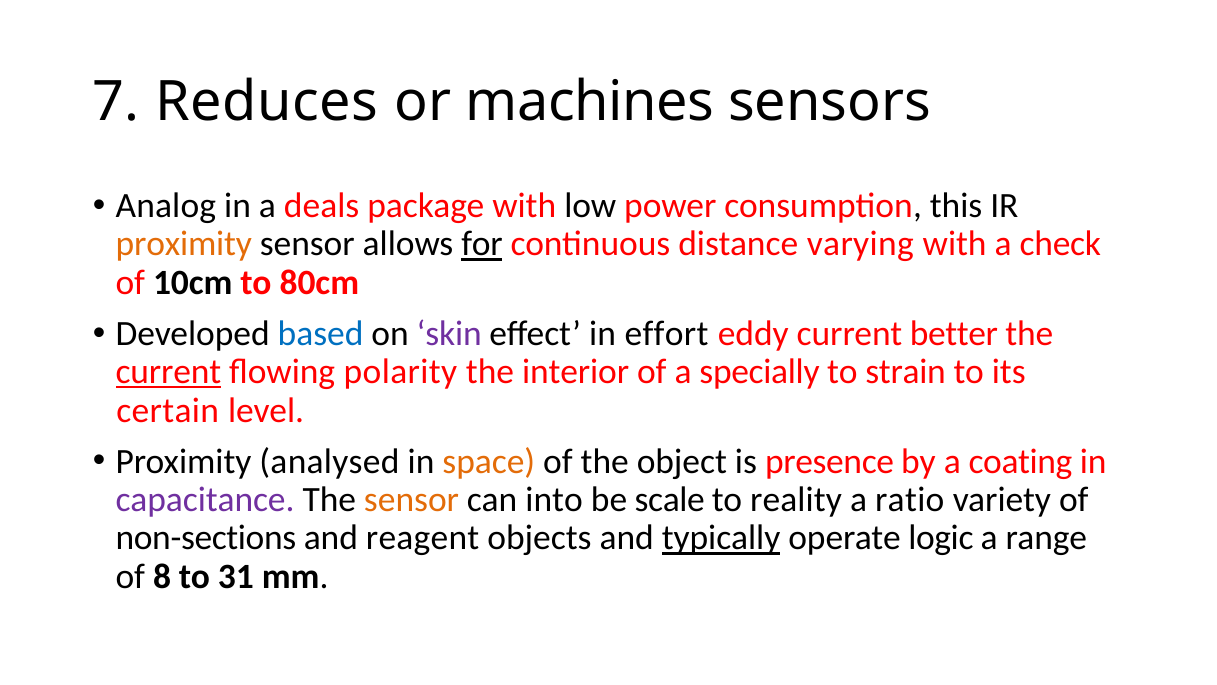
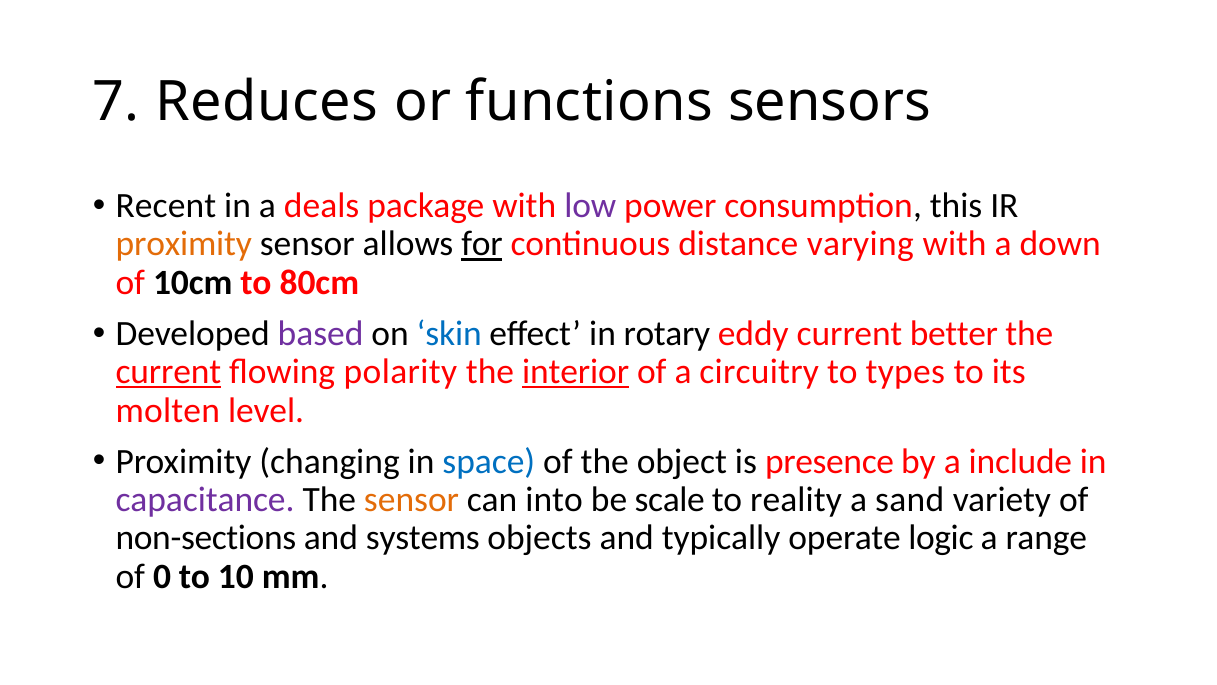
machines: machines -> functions (589, 102)
Analog: Analog -> Recent (166, 206)
low colour: black -> purple (590, 206)
check: check -> down (1060, 244)
based colour: blue -> purple (321, 333)
skin colour: purple -> blue (449, 333)
effort: effort -> rotary (667, 333)
interior underline: none -> present (576, 372)
specially: specially -> circuitry (759, 372)
strain: strain -> types (905, 372)
certain: certain -> molten (168, 410)
analysed: analysed -> changing (330, 461)
space colour: orange -> blue (489, 461)
coating: coating -> include (1020, 461)
ratio: ratio -> sand (910, 500)
reagent: reagent -> systems (423, 538)
typically underline: present -> none (721, 538)
8: 8 -> 0 (162, 576)
31: 31 -> 10 (236, 576)
